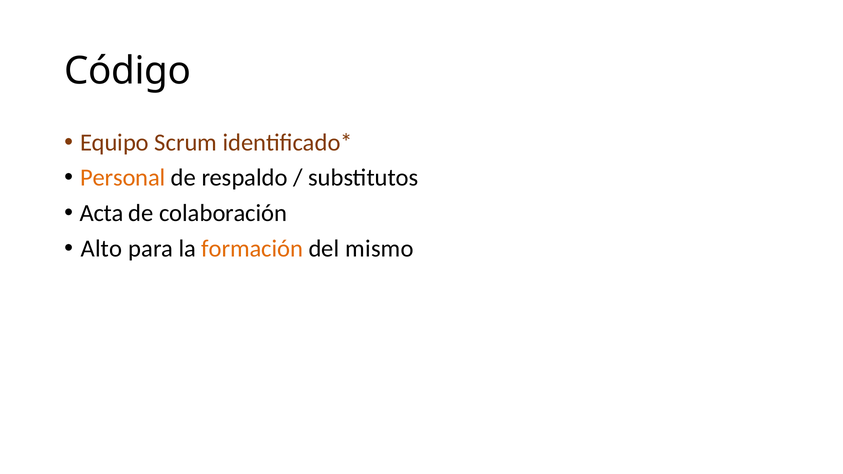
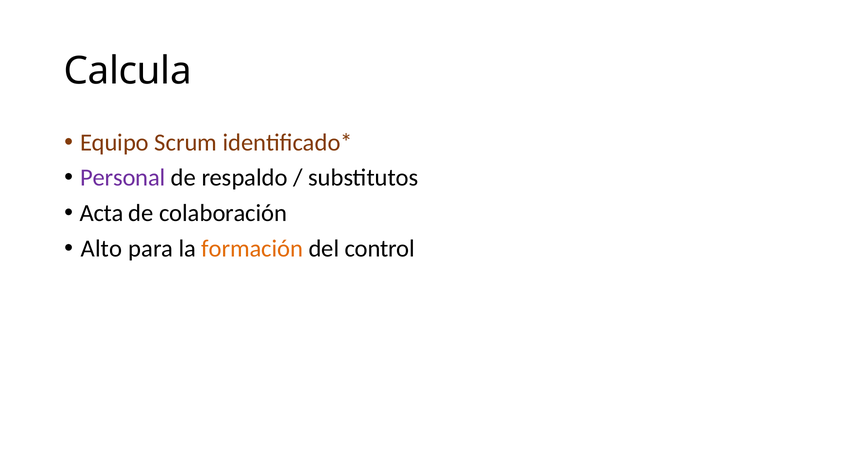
Código: Código -> Calcula (128, 71)
Personal colour: orange -> purple (123, 178)
mismo: mismo -> control (380, 249)
